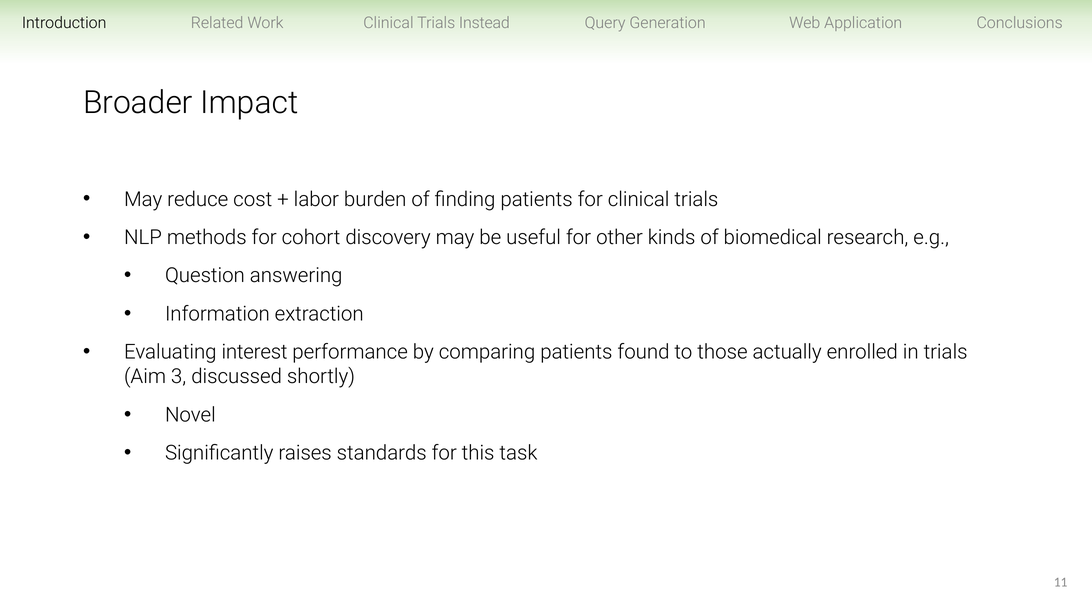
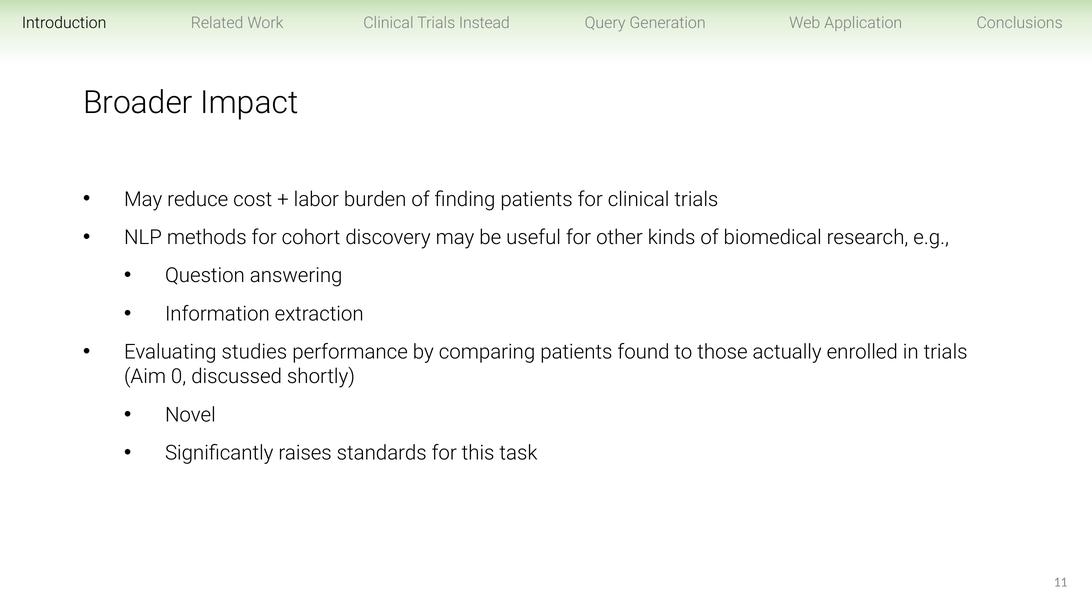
interest: interest -> studies (254, 352)
3: 3 -> 0 (179, 377)
